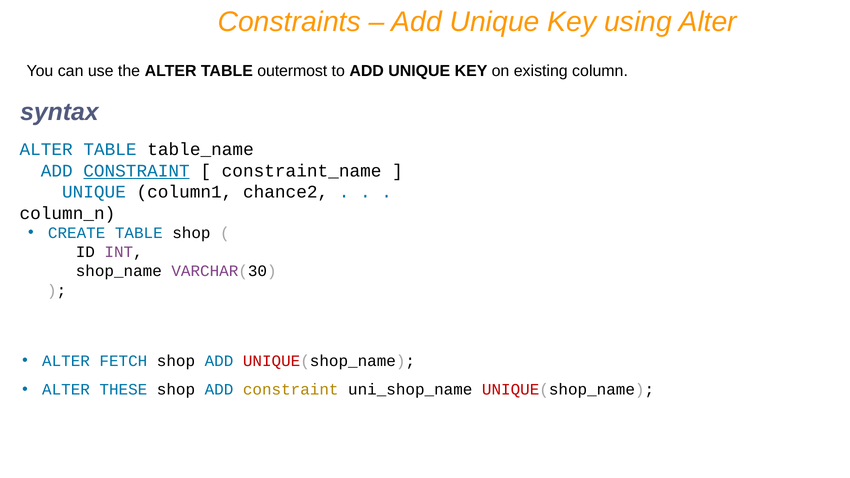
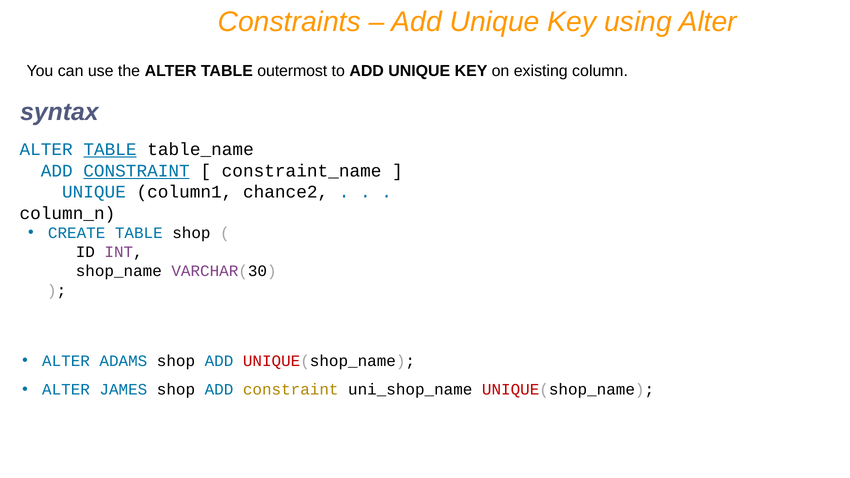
TABLE underline: none -> present (110, 150)
FETCH: FETCH -> ADAMS (123, 361)
THESE: THESE -> JAMES (123, 390)
